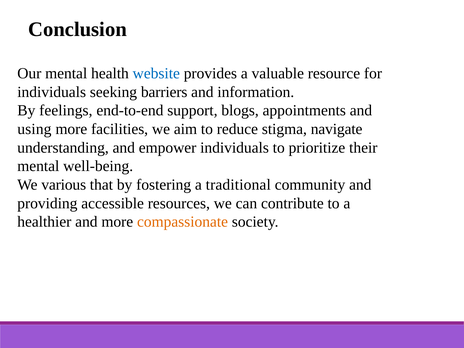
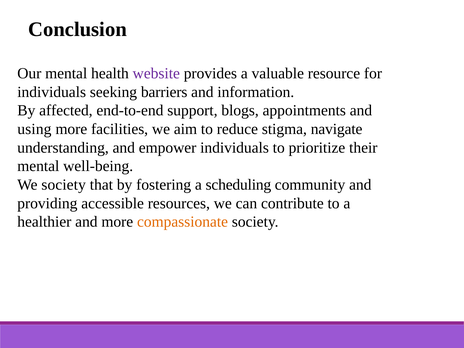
website colour: blue -> purple (156, 73)
feelings: feelings -> affected (66, 110)
We various: various -> society (64, 185)
traditional: traditional -> scheduling (238, 185)
